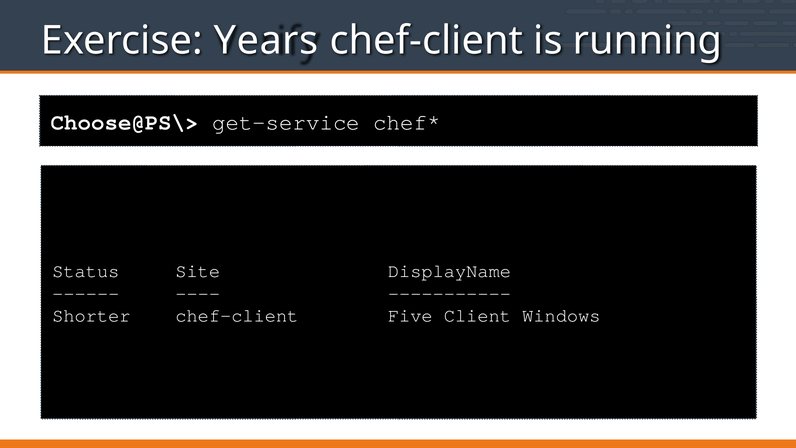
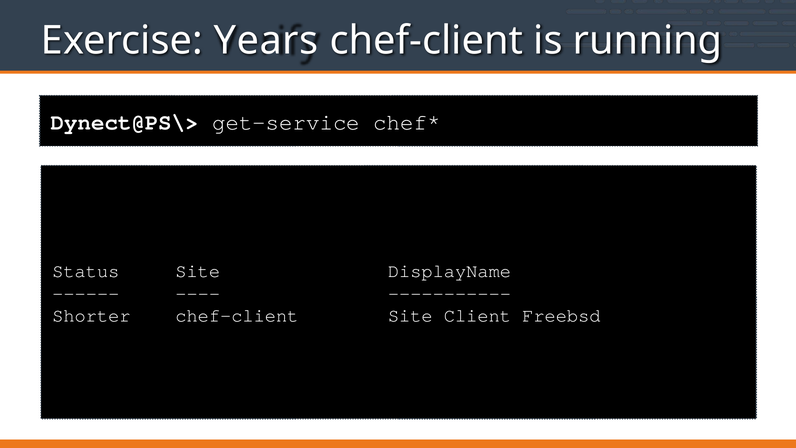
Choose@PS\>: Choose@PS\> -> Dynect@PS\> (125, 122)
chef-client Five: Five -> Site (410, 316)
Windows: Windows -> Freebsd (561, 316)
